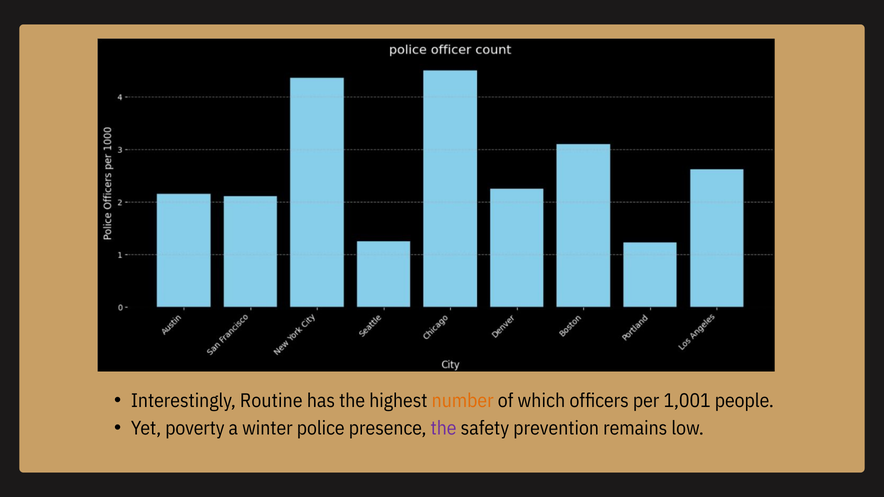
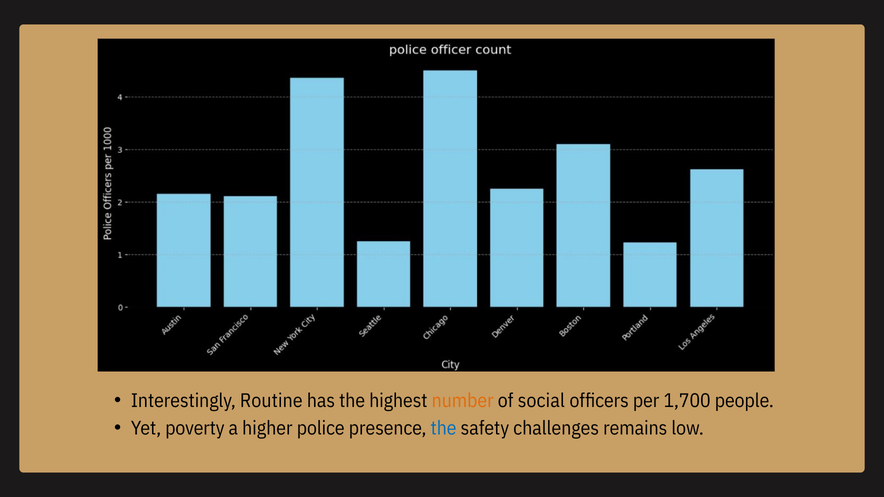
which: which -> social (541, 401)
1,001: 1,001 -> 1,700 (687, 401)
winter: winter -> higher (267, 429)
the colour: purple -> blue (444, 429)
prevention: prevention -> challenges (556, 429)
